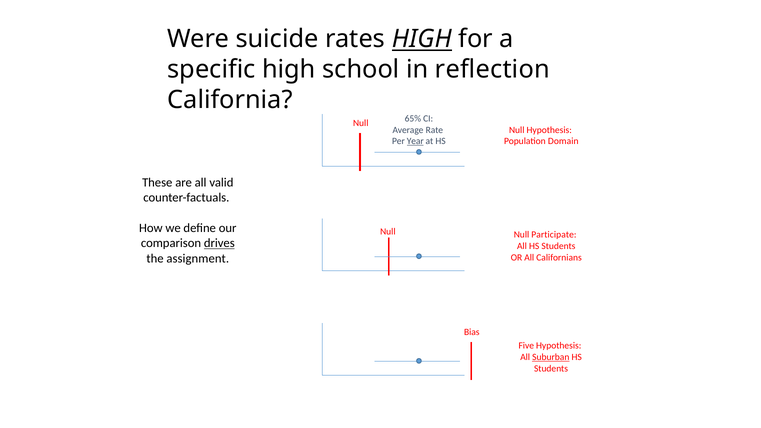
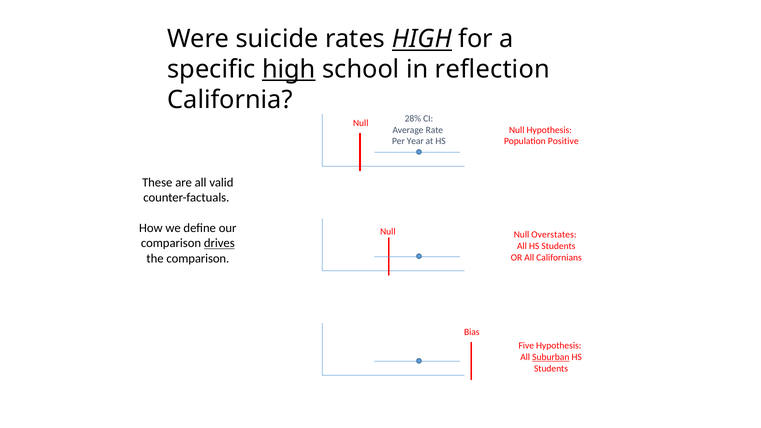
high underline: none -> present (289, 69)
65%: 65% -> 28% (413, 119)
Domain: Domain -> Positive (563, 141)
Year underline: present -> none (415, 141)
Participate: Participate -> Overstates (554, 235)
the assignment: assignment -> comparison (198, 259)
